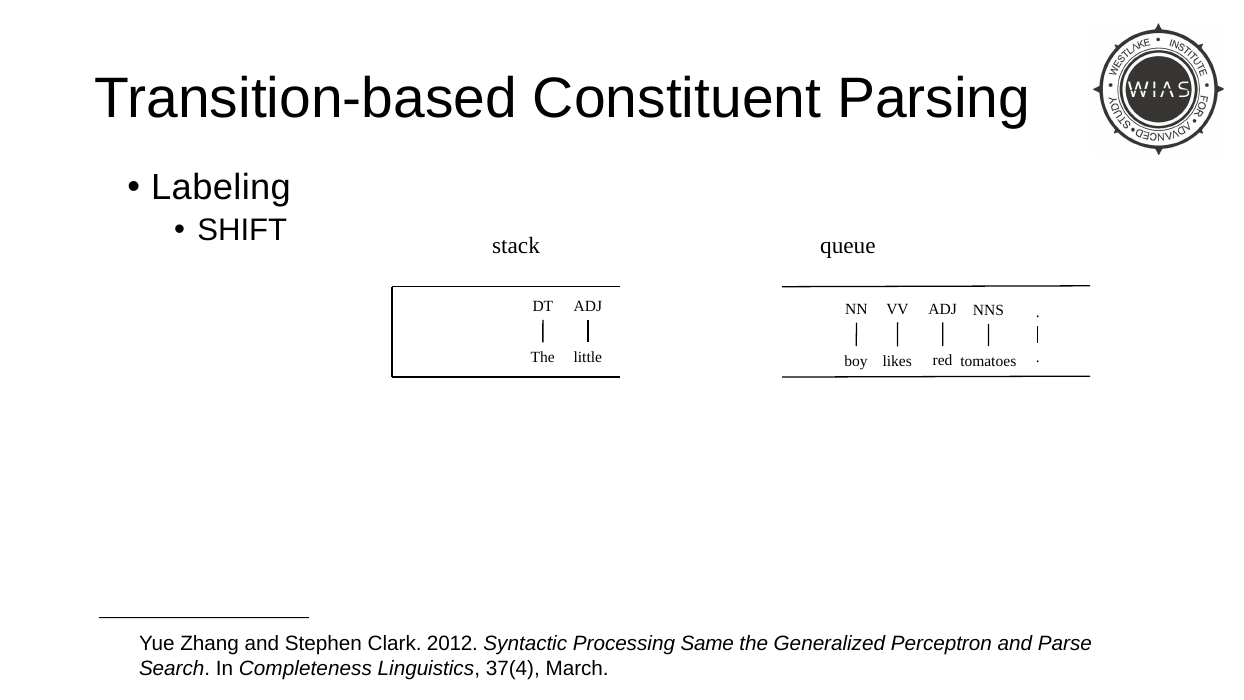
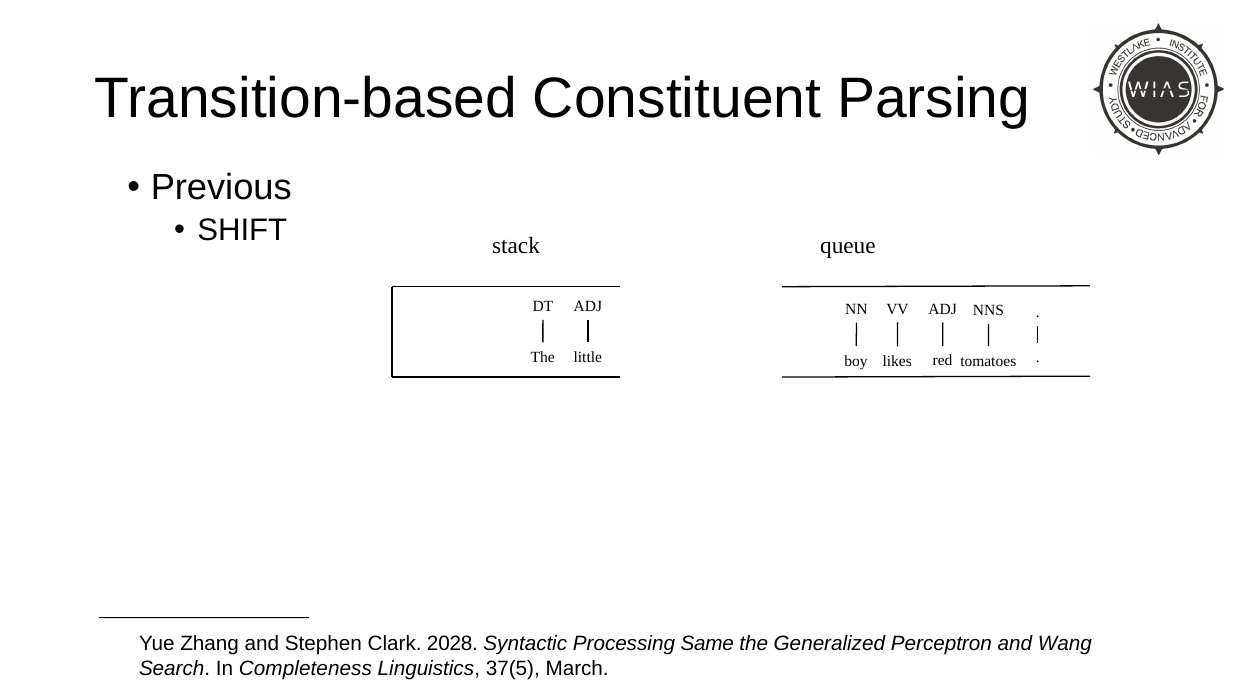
Labeling: Labeling -> Previous (221, 188)
2012: 2012 -> 2028 (452, 644)
Parse: Parse -> Wang (1065, 644)
37(4: 37(4 -> 37(5 (513, 669)
